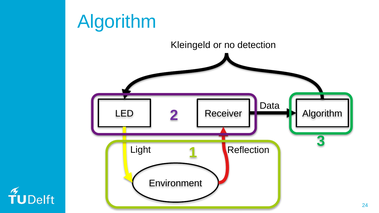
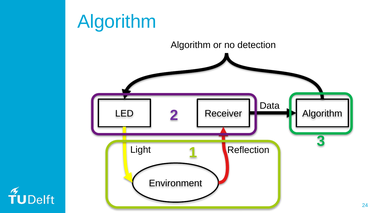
Kleingeld: Kleingeld -> Algorithm (191, 45)
